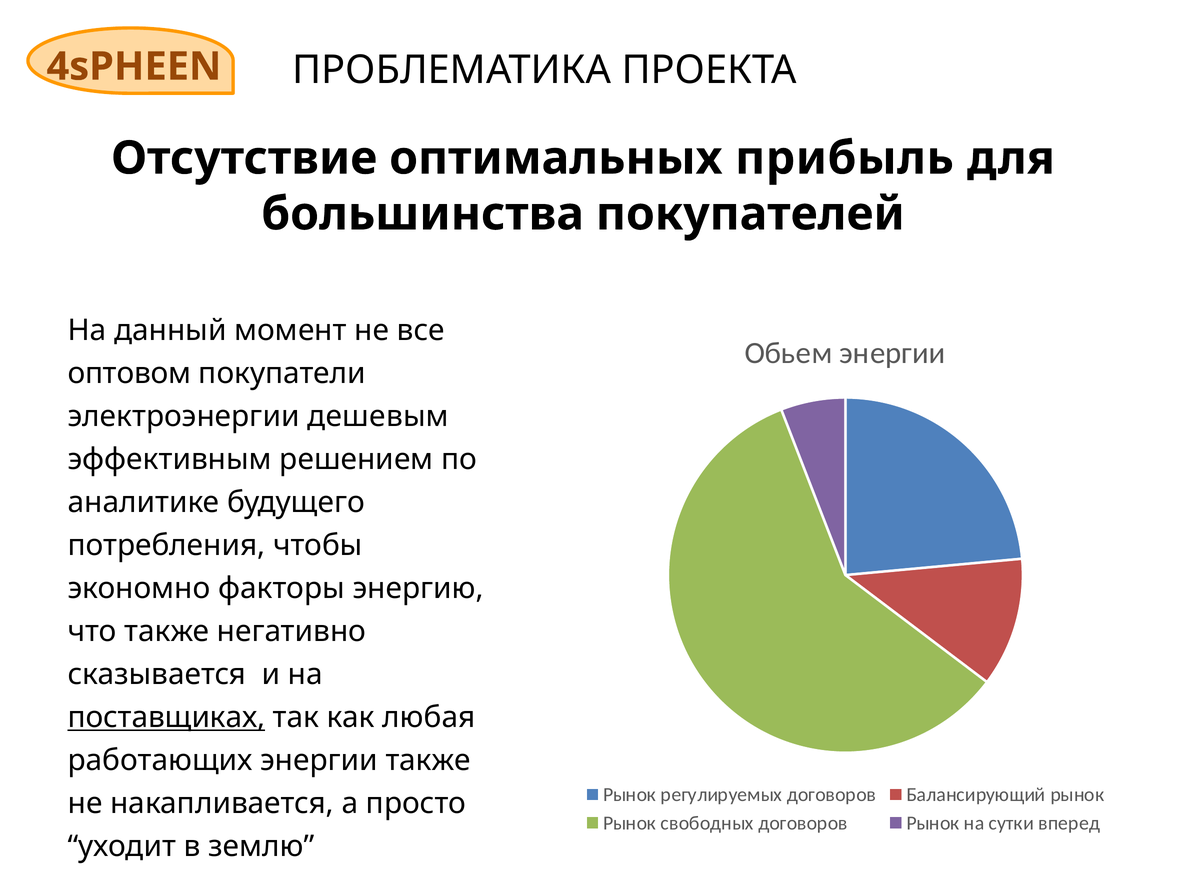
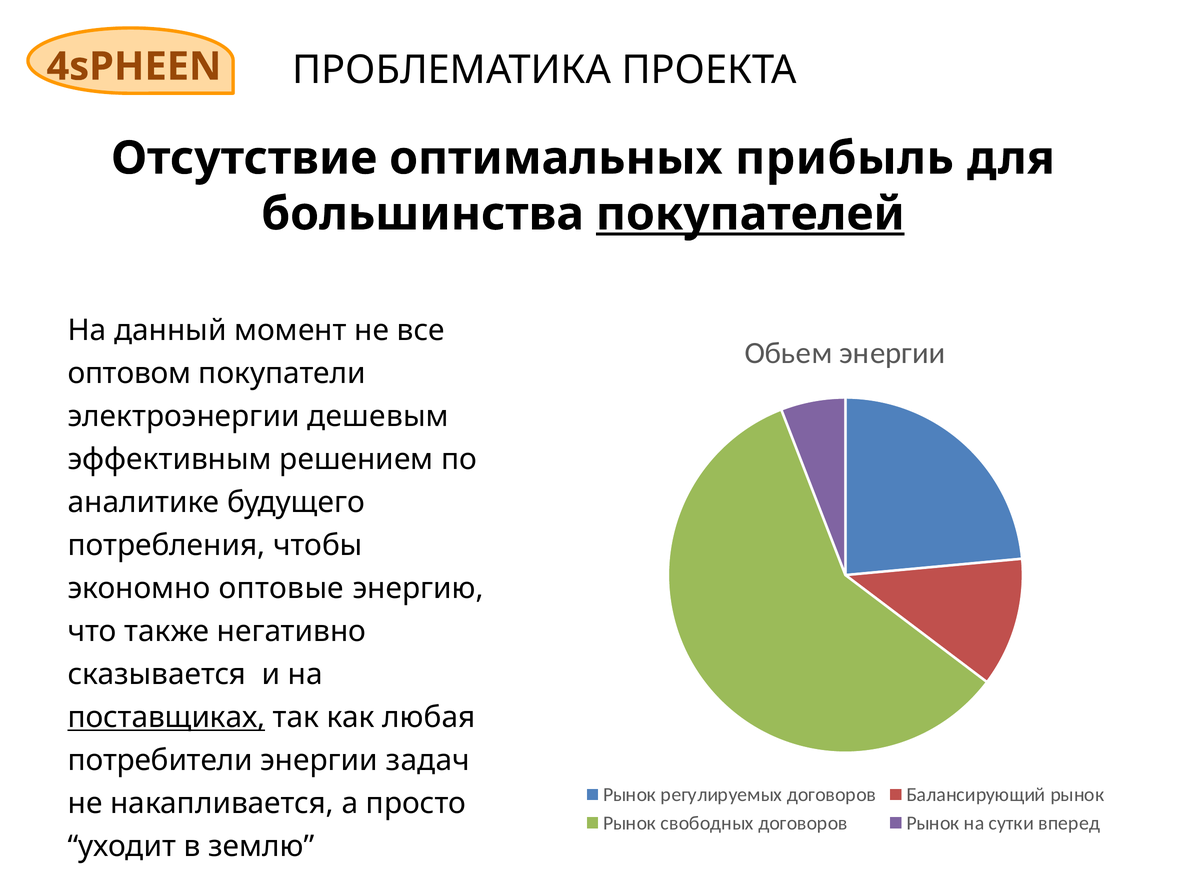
покупателей underline: none -> present (750, 214)
факторы: факторы -> оптовые (281, 588)
работающих: работающих -> потребители (160, 760)
энергии также: также -> задач (428, 760)
